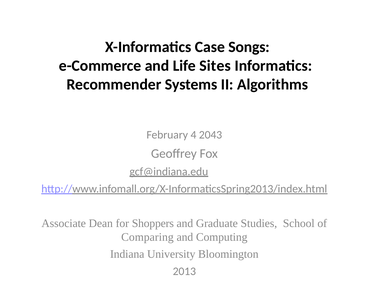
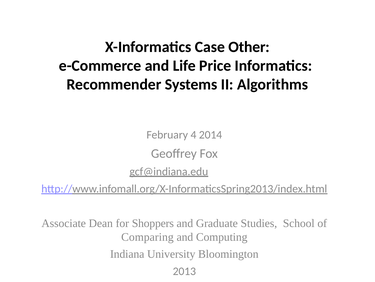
Songs: Songs -> Other (249, 47)
Sites: Sites -> Price (215, 66)
2043: 2043 -> 2014 (211, 135)
